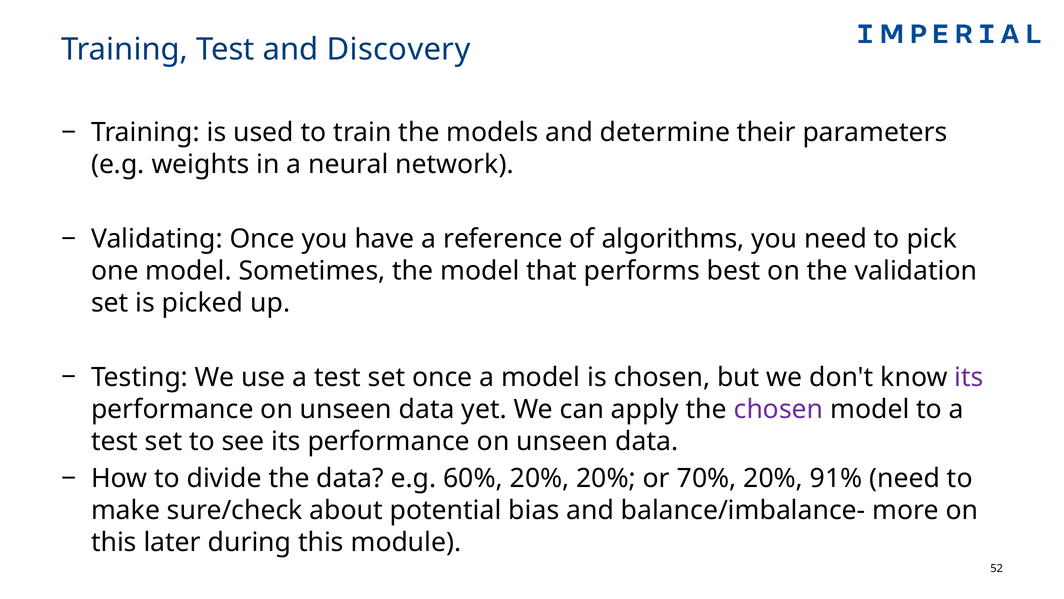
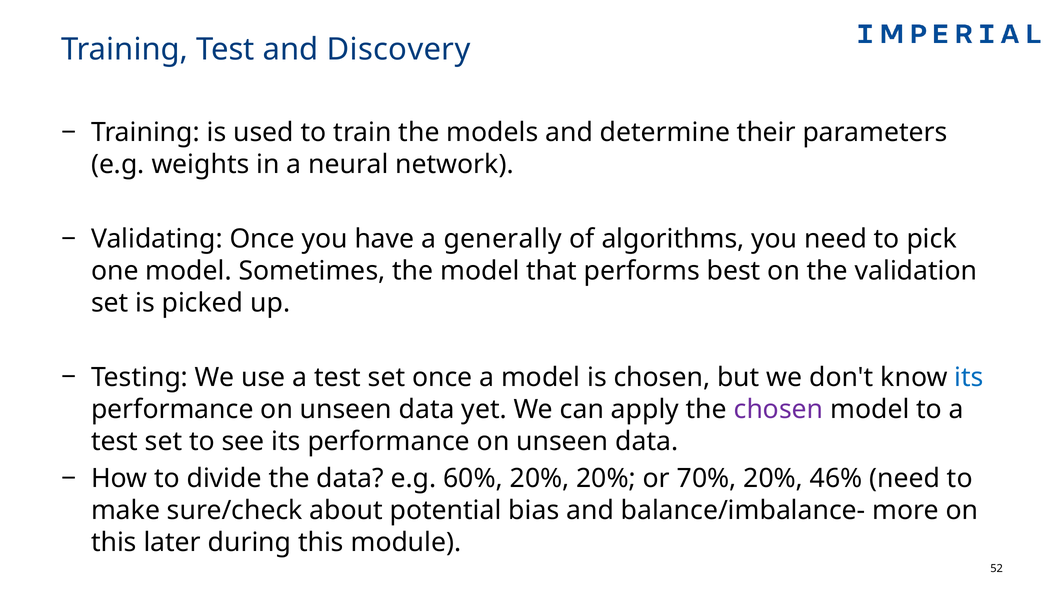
reference: reference -> generally (503, 239)
its colour: purple -> blue (969, 377)
91%: 91% -> 46% (836, 478)
